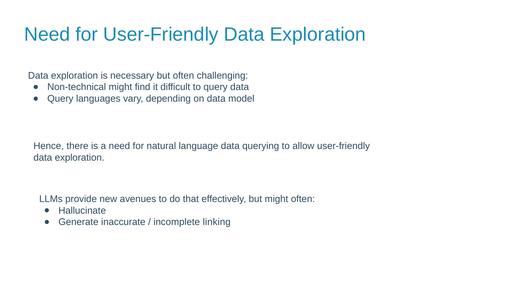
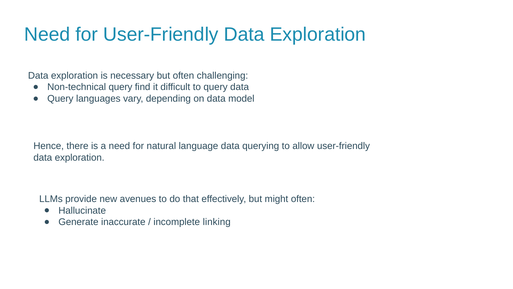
Non-technical might: might -> query (120, 87)
